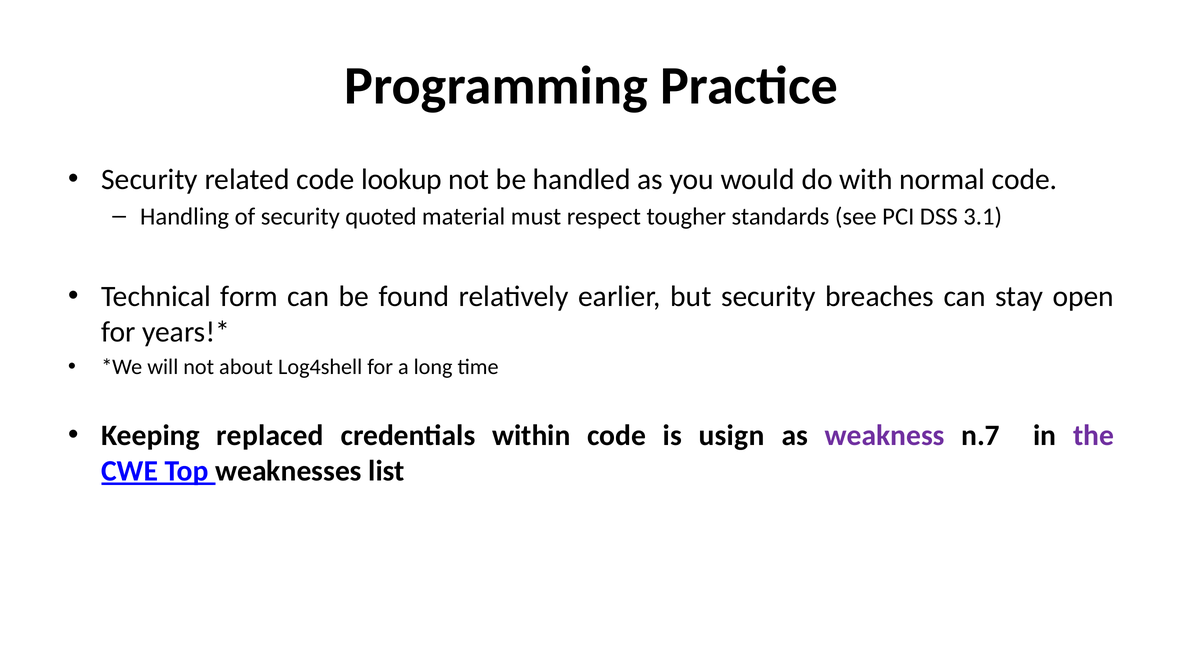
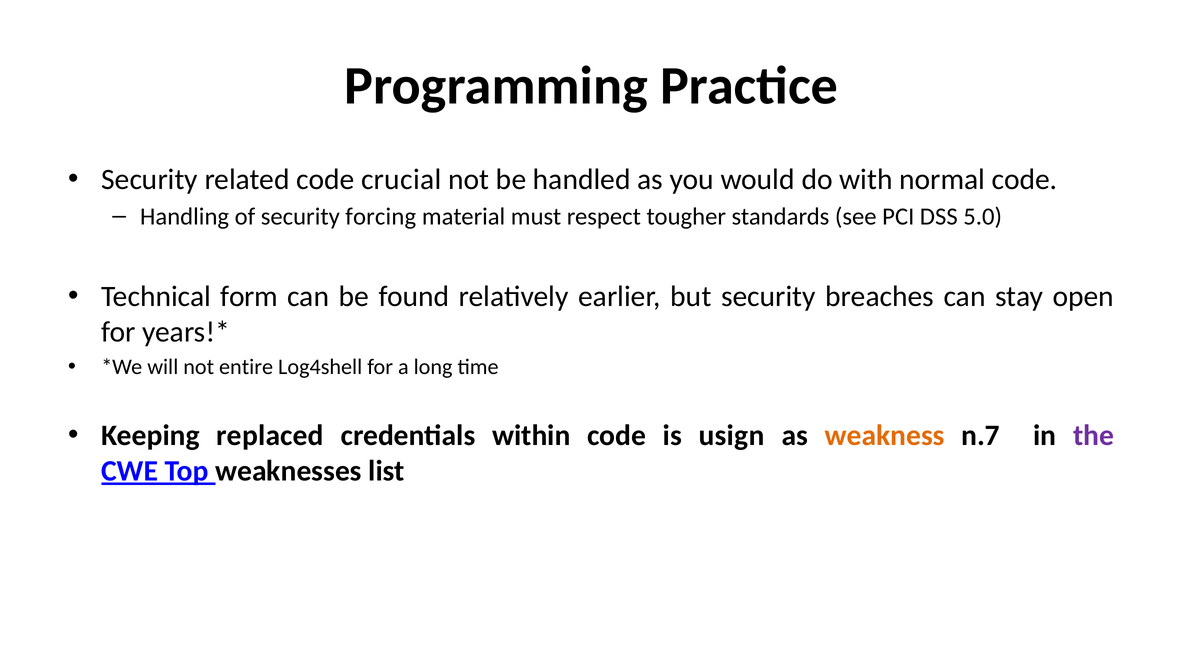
lookup: lookup -> crucial (401, 180)
quoted: quoted -> forcing (381, 217)
3.1: 3.1 -> 5.0 (983, 217)
about: about -> entire (246, 367)
weakness colour: purple -> orange (885, 436)
